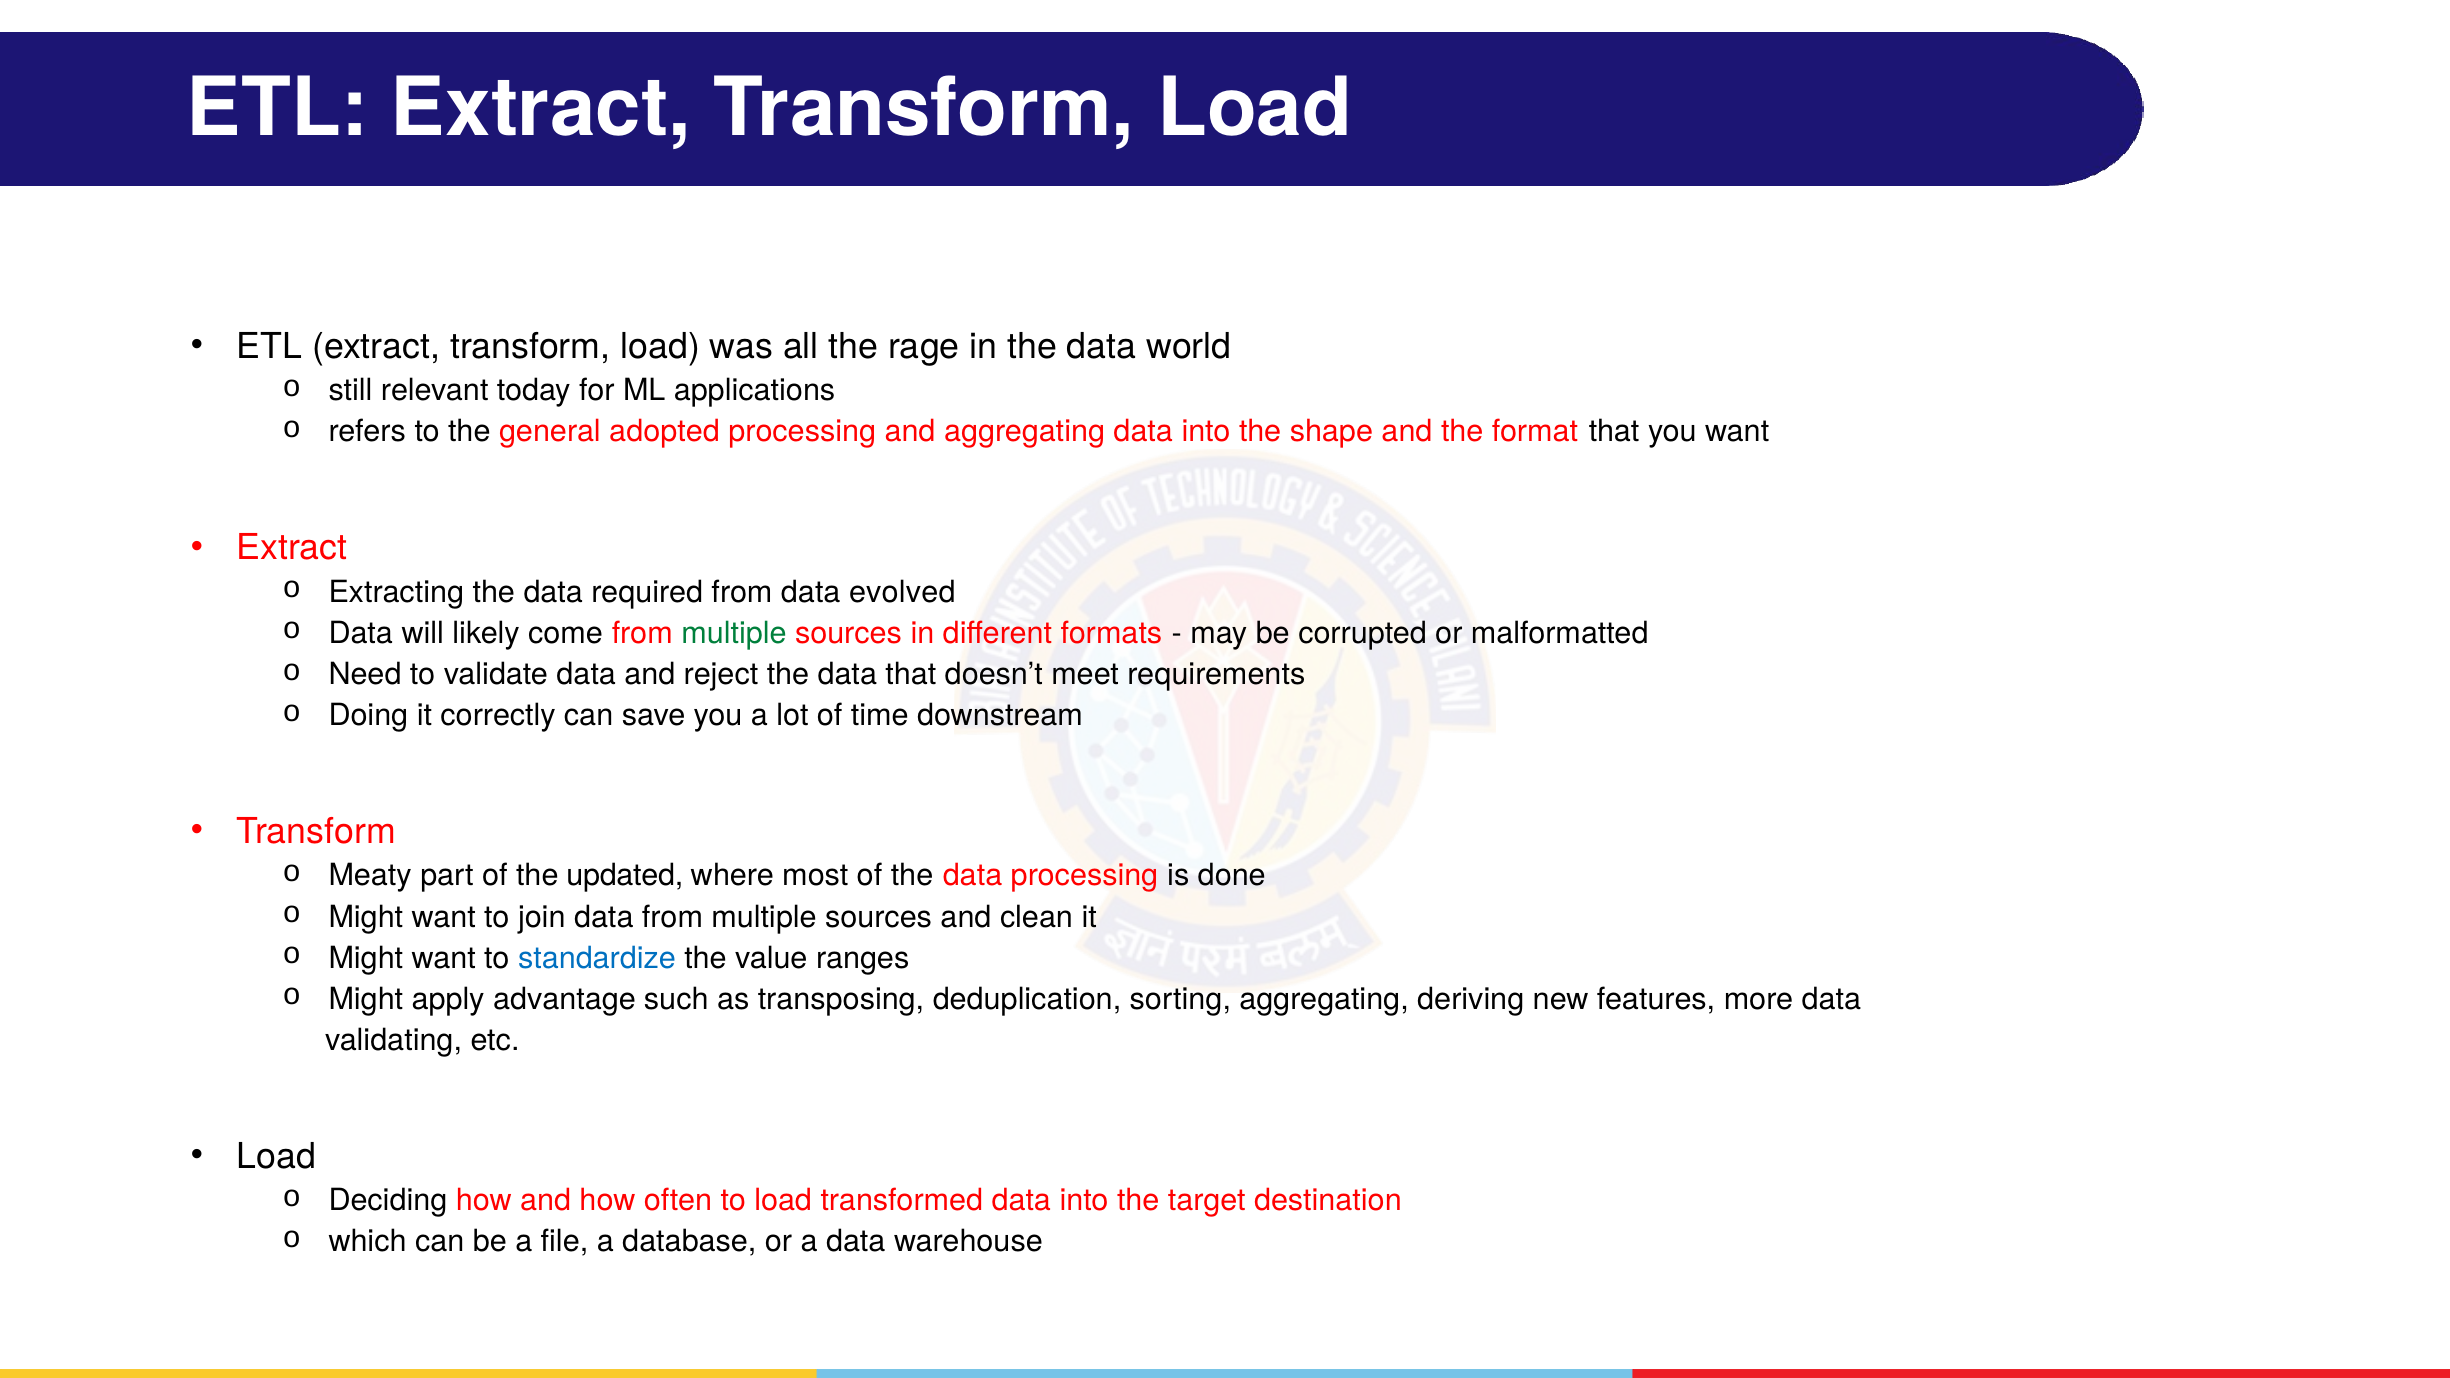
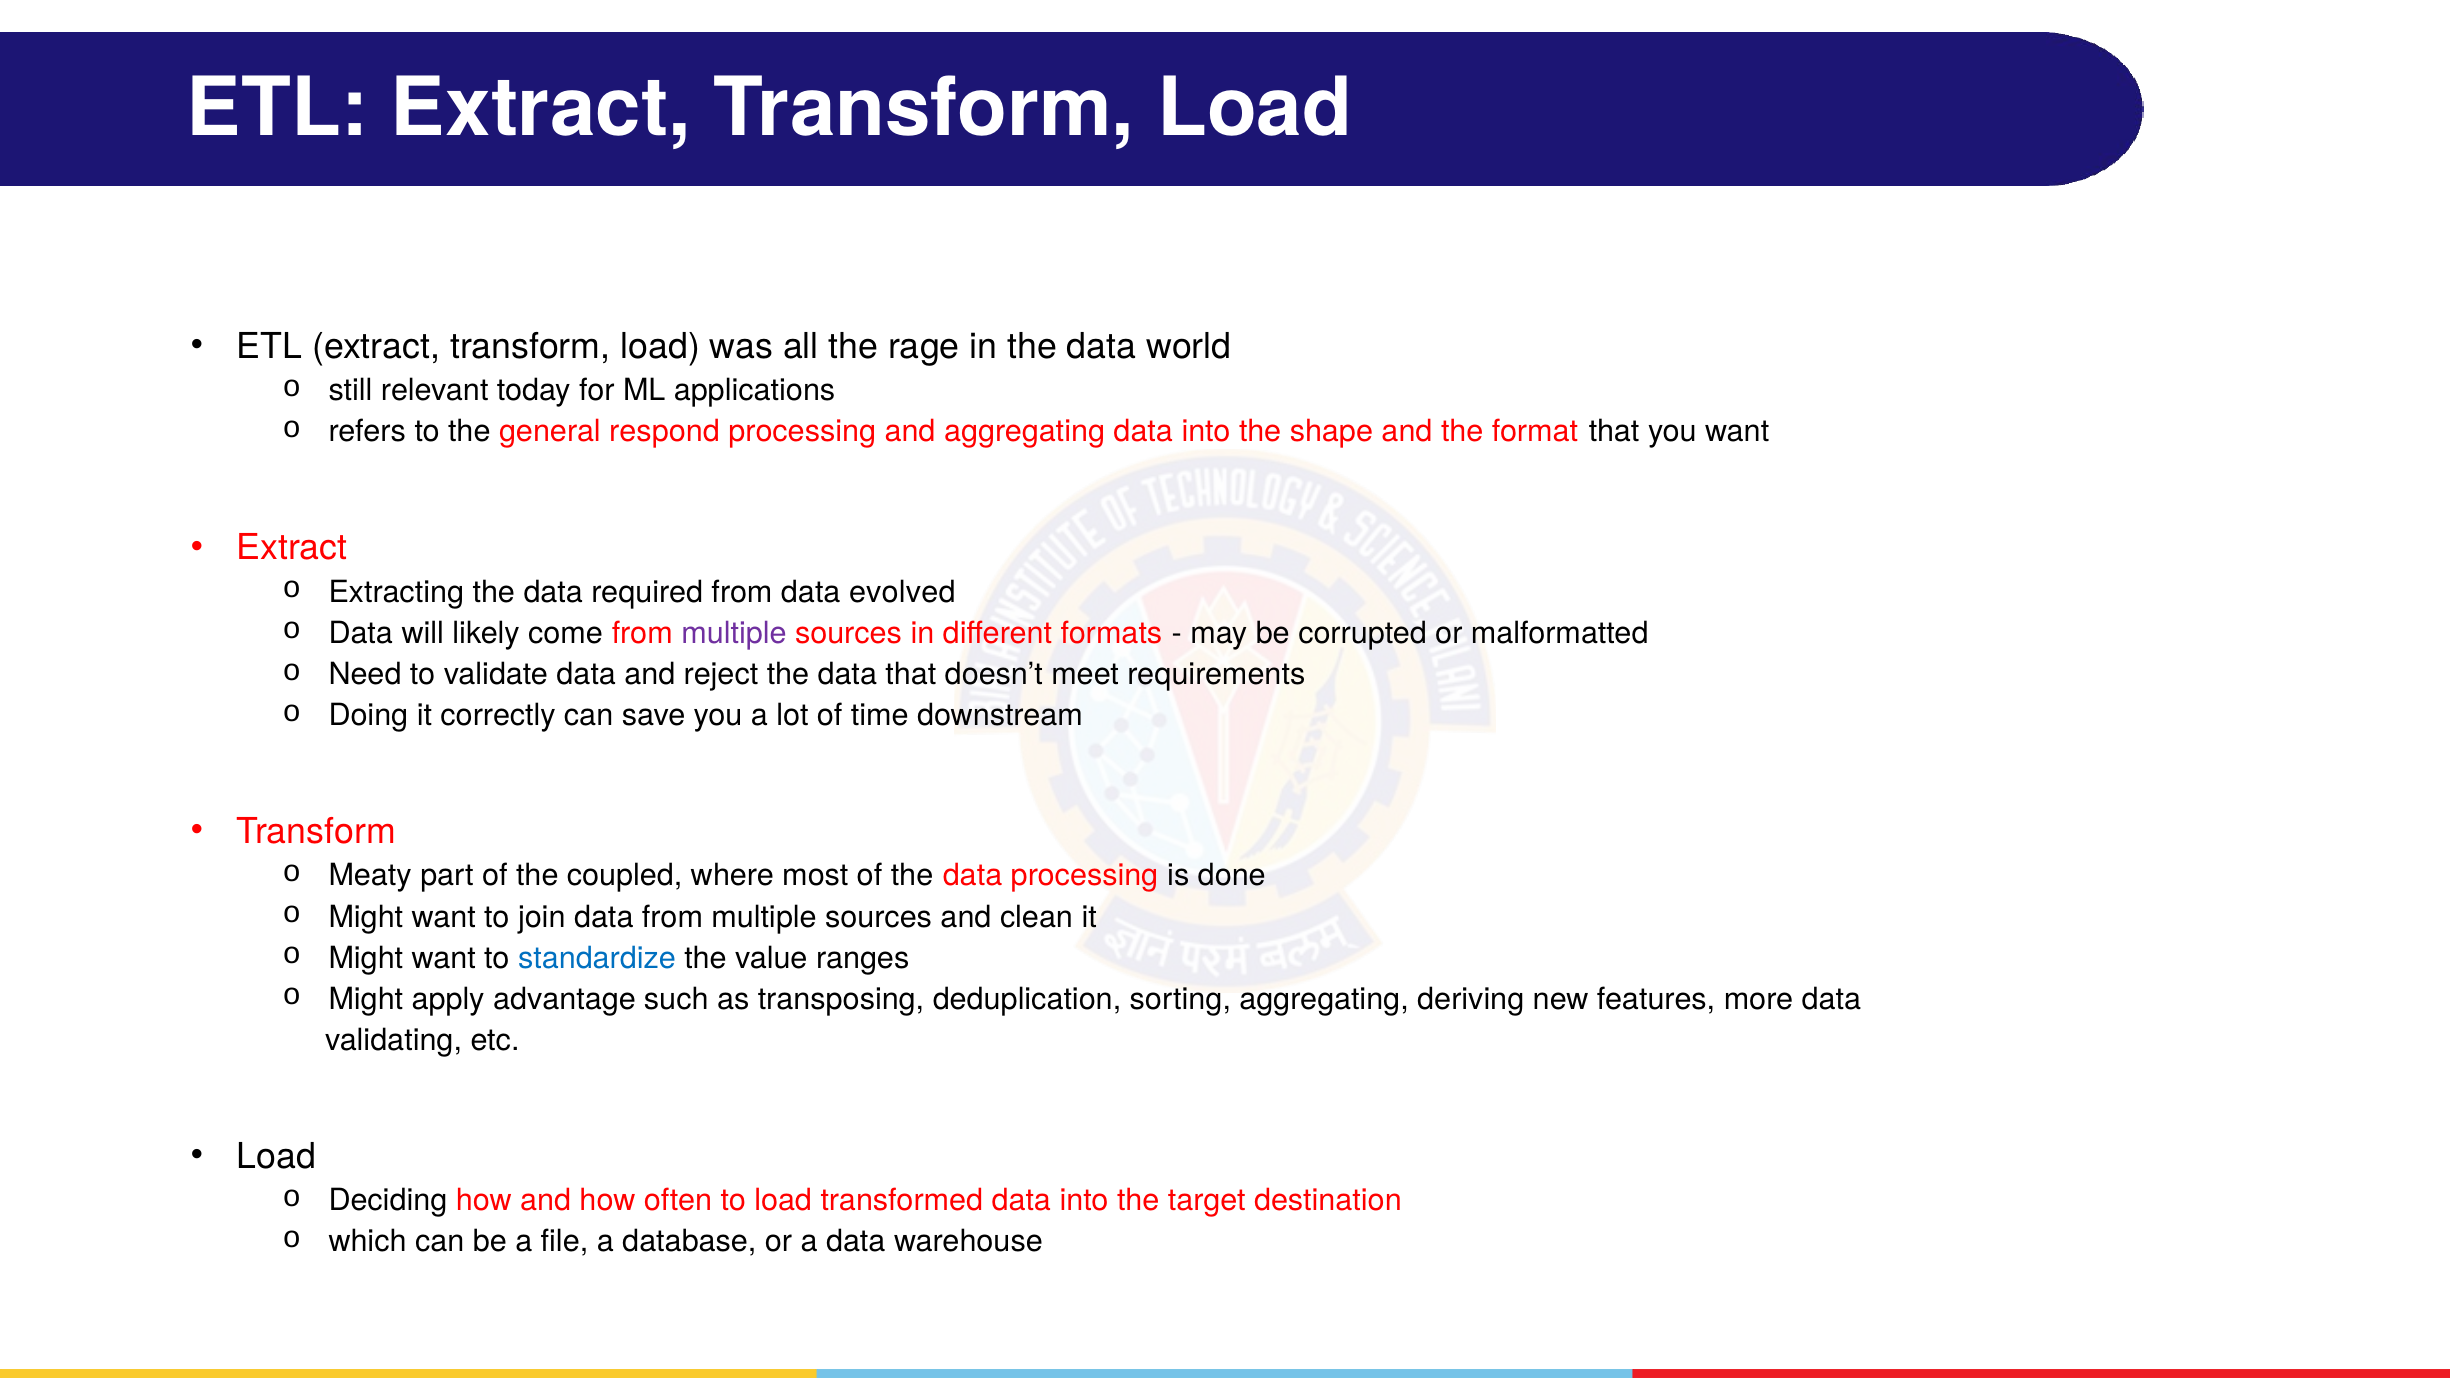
adopted: adopted -> respond (665, 432)
multiple colour: green -> purple (734, 633)
updated: updated -> coupled (625, 876)
